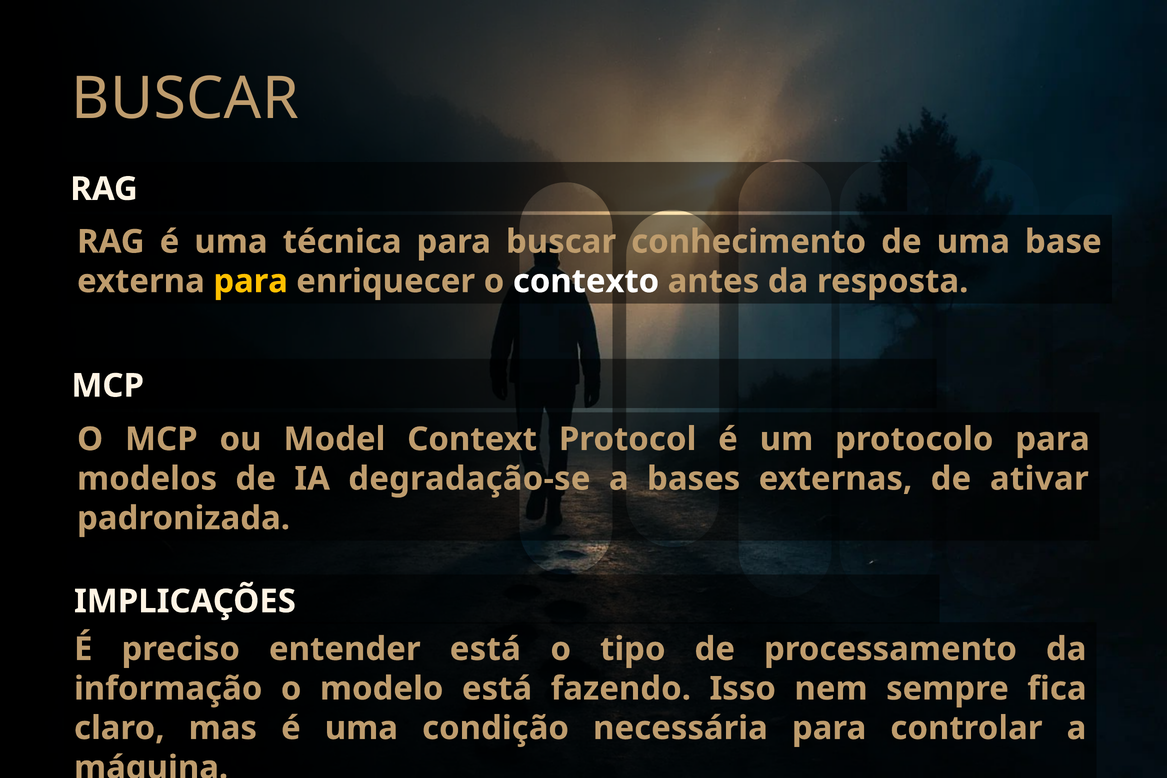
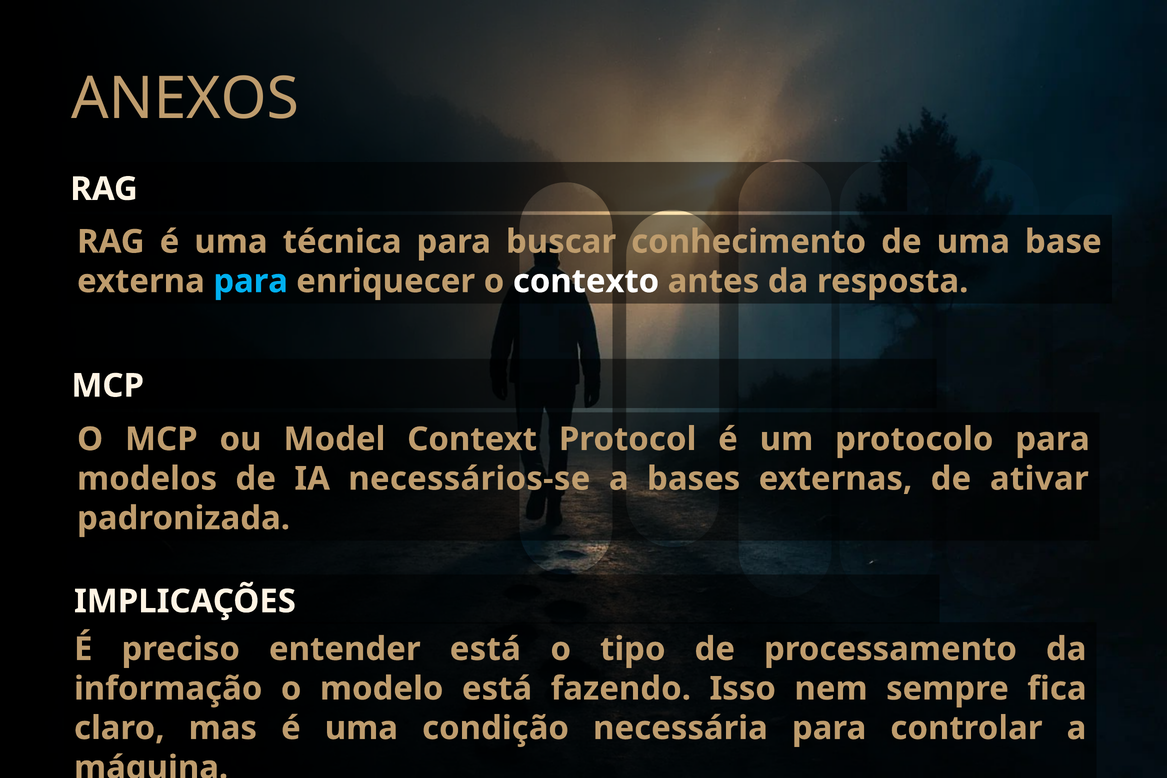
BUSCAR: BUSCAR -> ANEXOS (185, 99)
para colour: yellow -> light blue (251, 281)
degradação-se: degradação-se -> necessários-se (469, 479)
